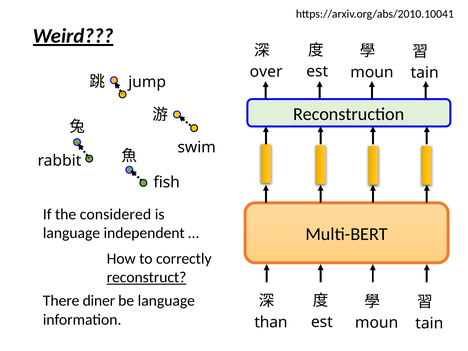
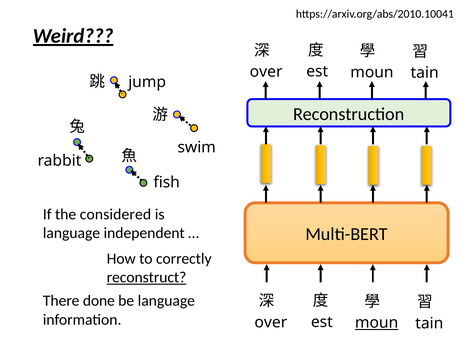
diner: diner -> done (99, 301)
than: than -> over (271, 322)
moun underline: none -> present (377, 323)
